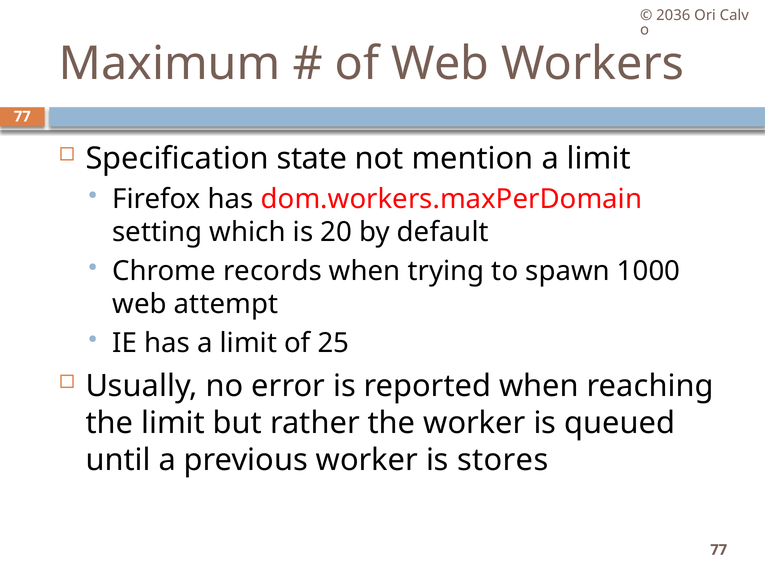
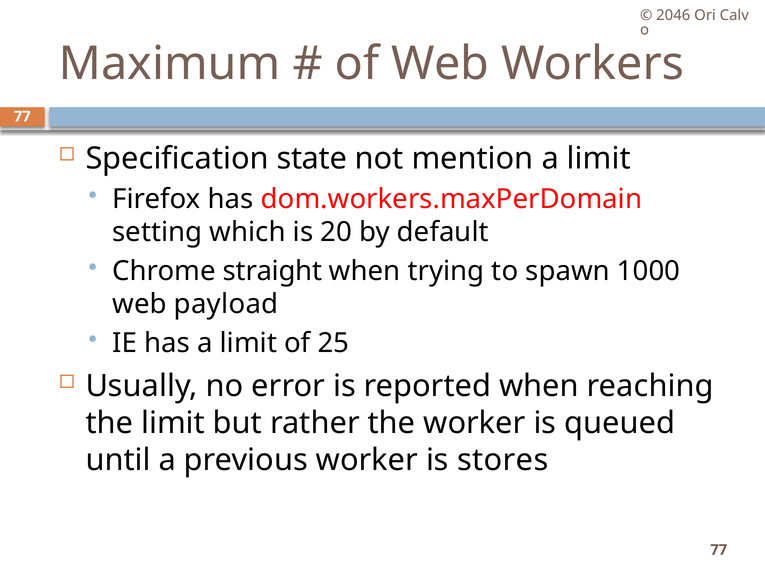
2036: 2036 -> 2046 (673, 15)
records: records -> straight (273, 271)
attempt: attempt -> payload (226, 304)
